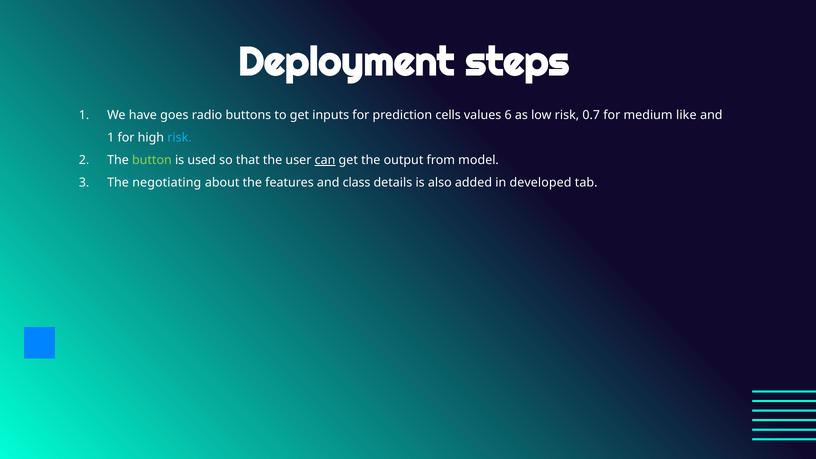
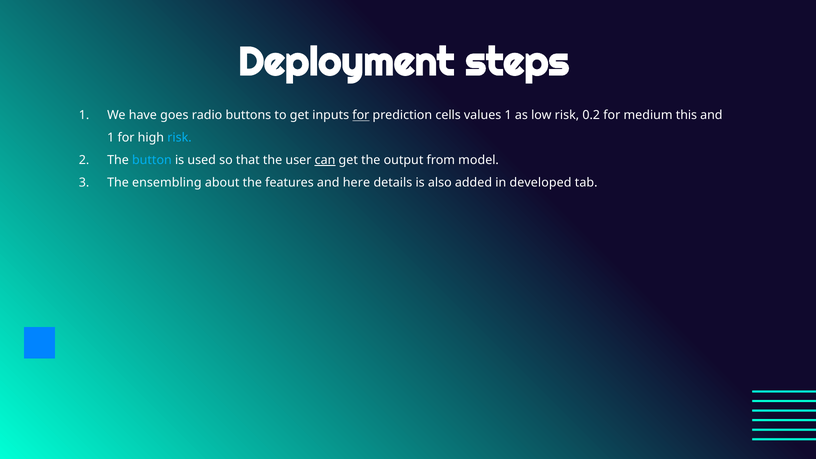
for underline: none -> present (361, 115)
values 6: 6 -> 1 (508, 115)
0.7: 0.7 -> 0.2 (591, 115)
like: like -> this (686, 115)
button colour: light green -> light blue (152, 160)
negotiating: negotiating -> ensembling (167, 183)
class: class -> here (356, 183)
